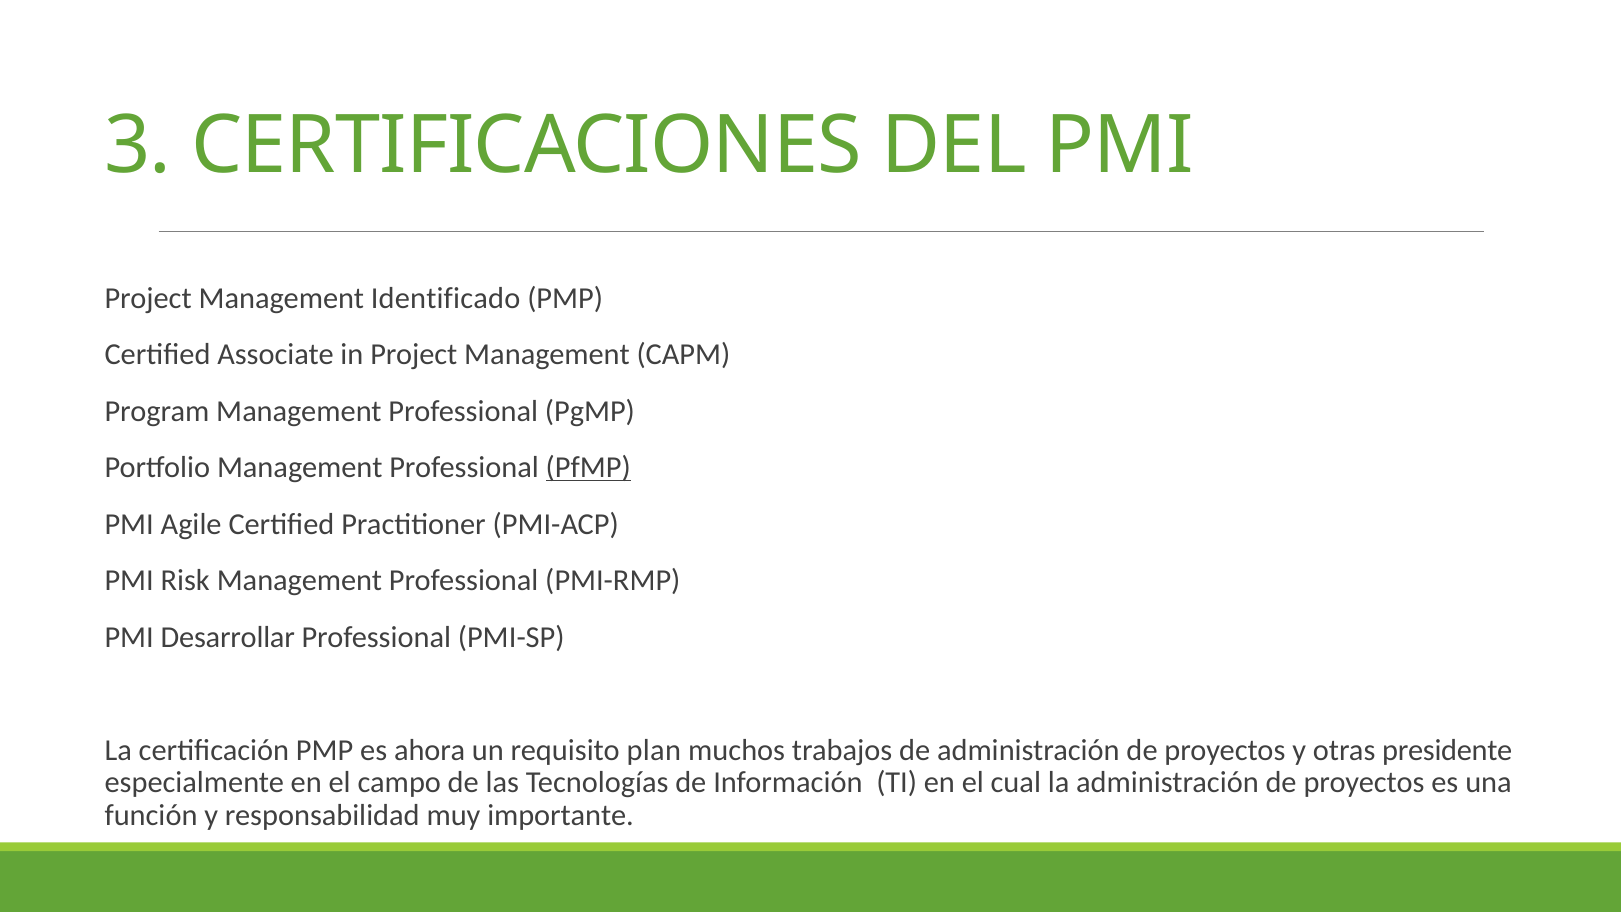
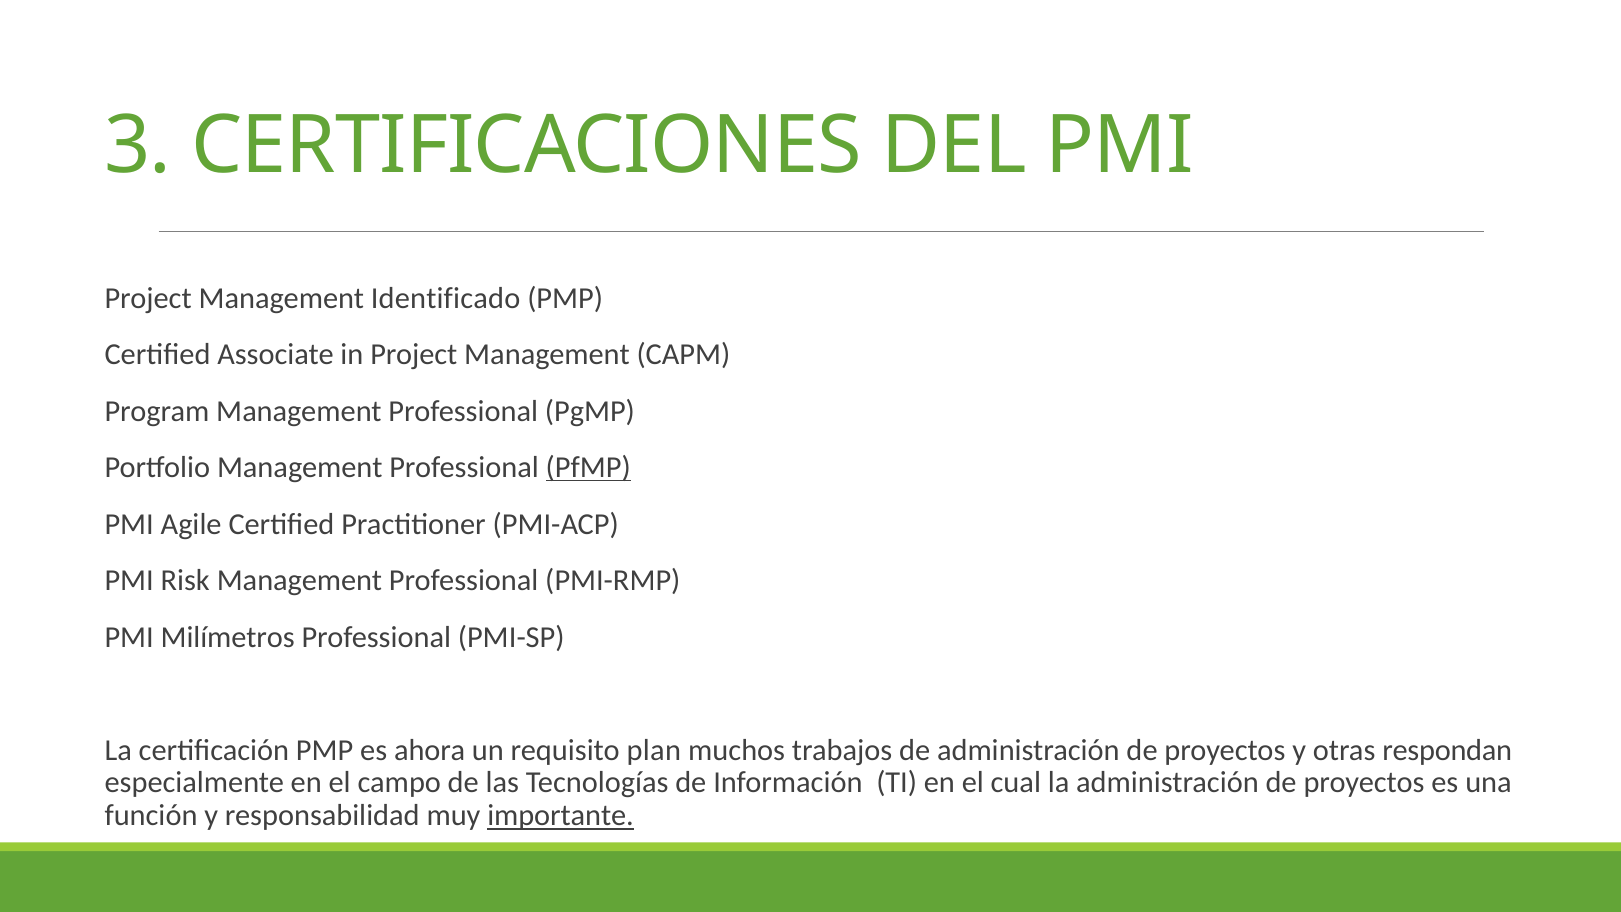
Desarrollar: Desarrollar -> Milímetros (228, 637)
presidente: presidente -> respondan (1447, 750)
importante underline: none -> present (561, 815)
